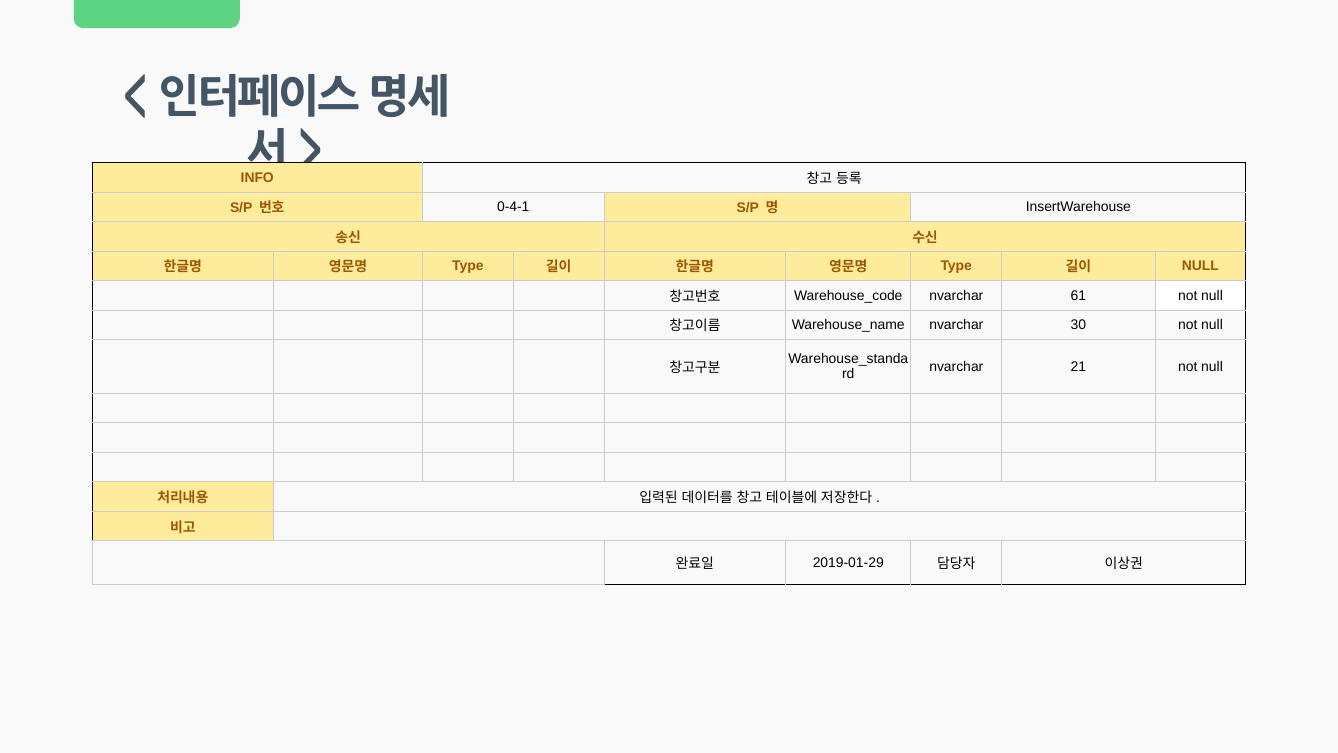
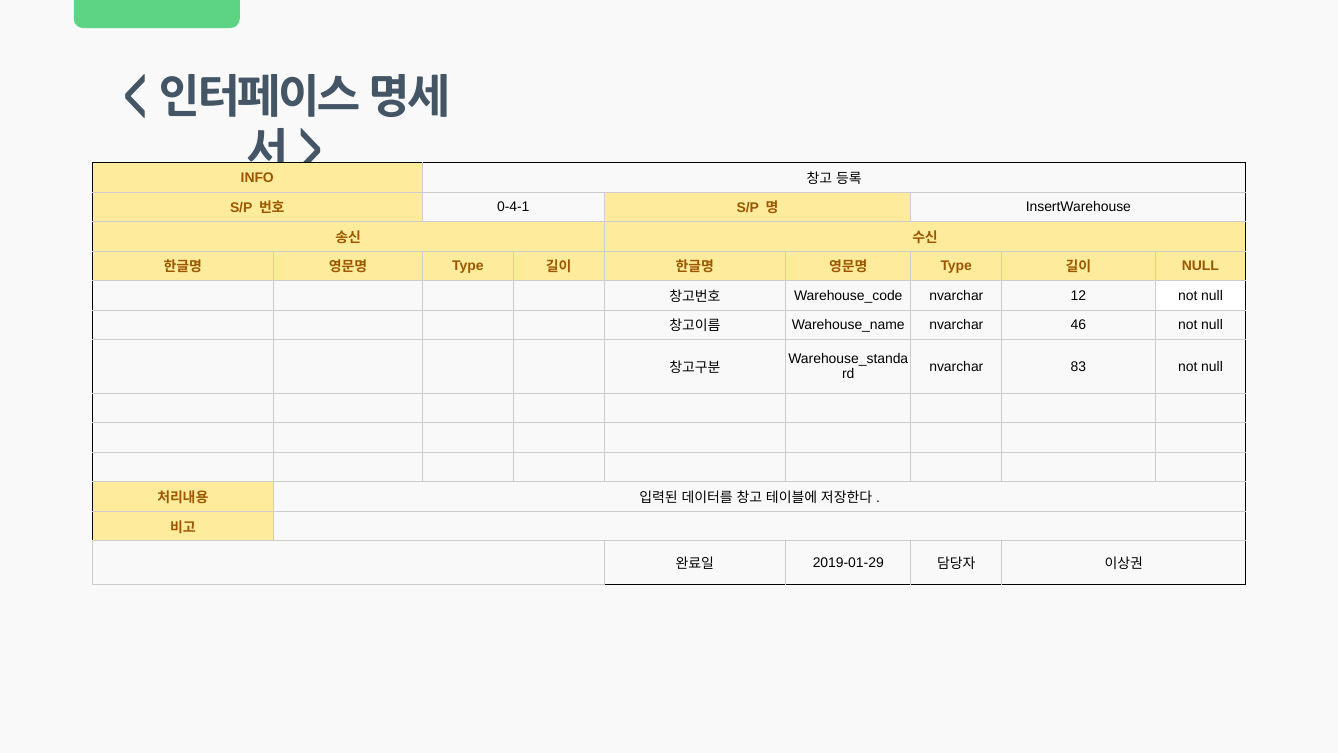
61: 61 -> 12 (1078, 295)
30: 30 -> 46 (1078, 325)
21: 21 -> 83 (1078, 366)
